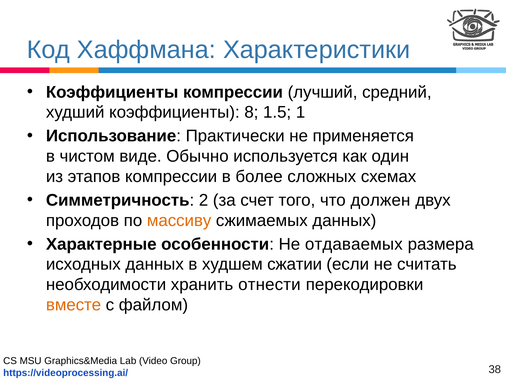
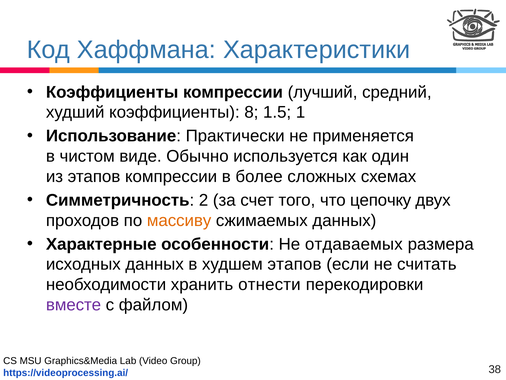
должен: должен -> цепочку (381, 200)
худшем сжатии: сжатии -> этапов (294, 264)
вместе colour: orange -> purple (74, 305)
